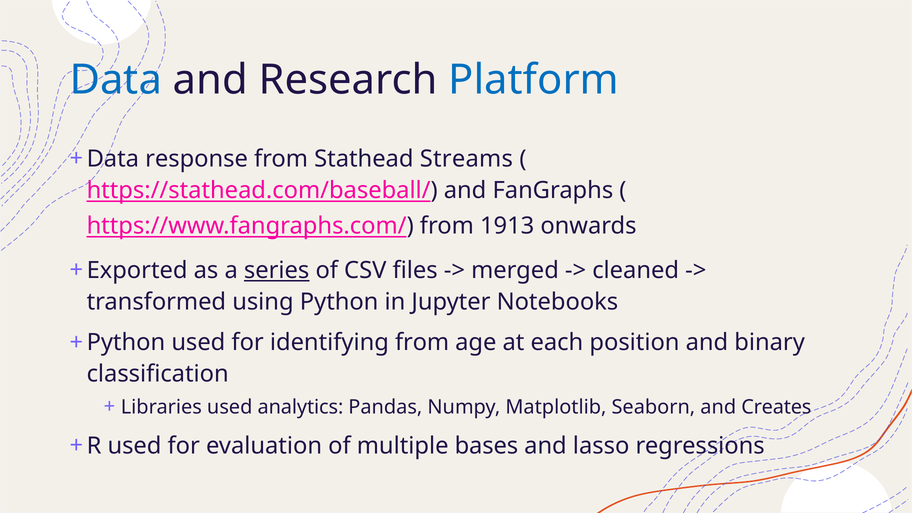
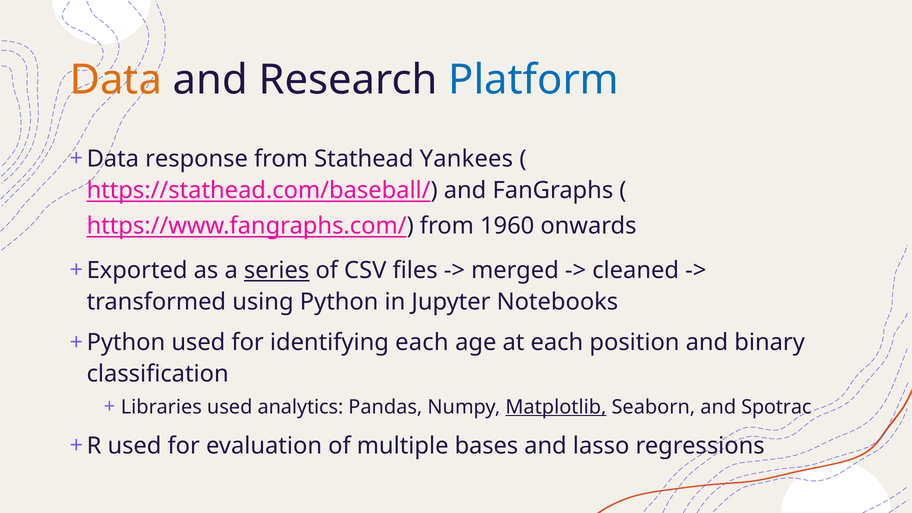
Data colour: blue -> orange (116, 80)
Streams: Streams -> Yankees (466, 159)
1913: 1913 -> 1960 (507, 226)
identifying from: from -> each (422, 343)
Matplotlib underline: none -> present (556, 407)
Creates: Creates -> Spotrac (776, 407)
